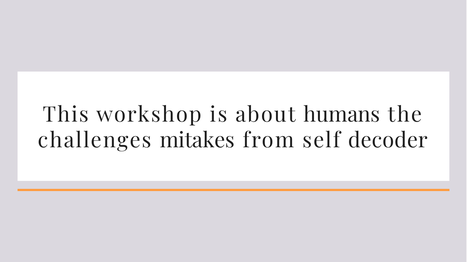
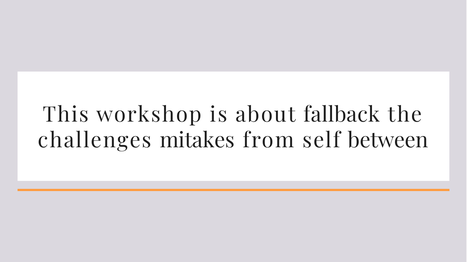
humans: humans -> fallback (342, 115)
decoder: decoder -> between (388, 141)
